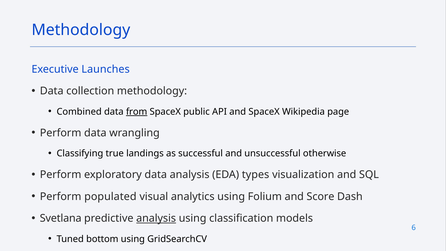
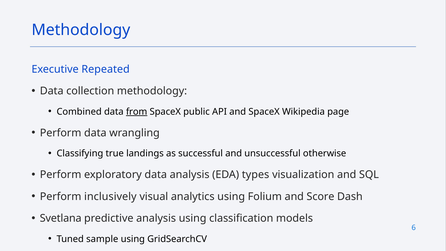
Launches: Launches -> Repeated (106, 69)
populated: populated -> inclusively (110, 196)
analysis underline: present -> none (156, 218)
bottom: bottom -> sample (102, 239)
